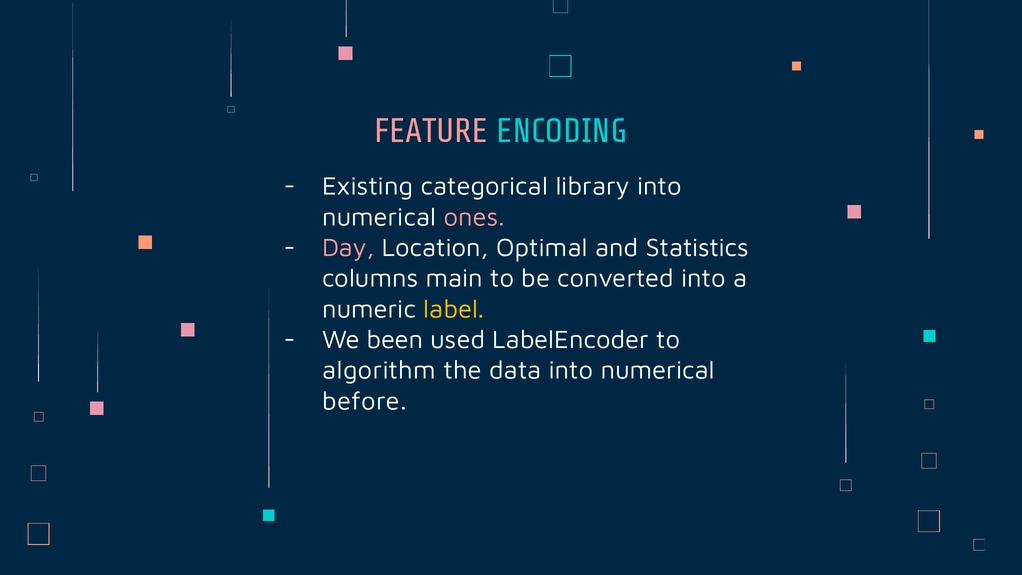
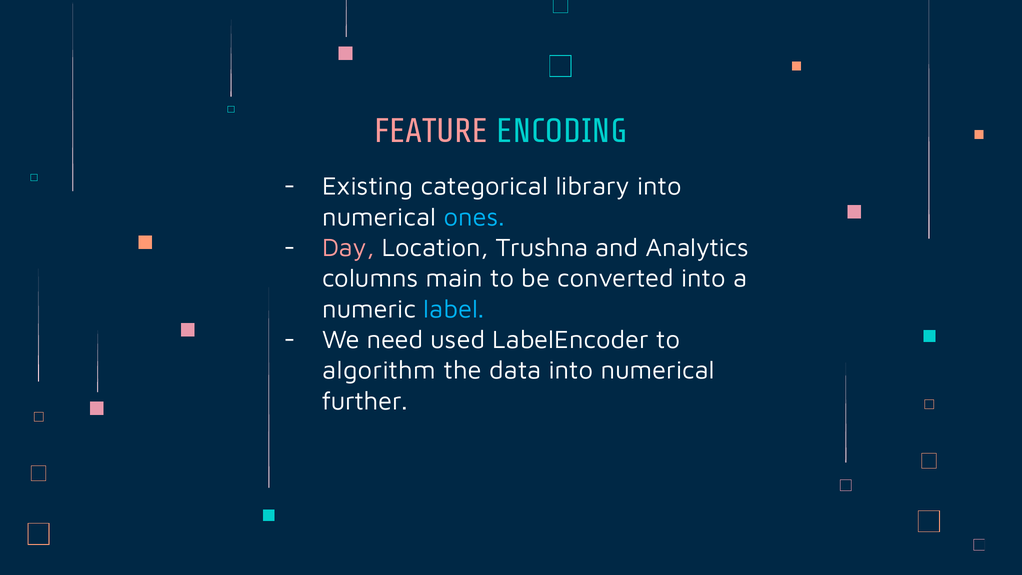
ones colour: pink -> light blue (474, 217)
Optimal: Optimal -> Trushna (542, 248)
Statistics: Statistics -> Analytics (697, 248)
label colour: yellow -> light blue (454, 309)
been: been -> need (395, 340)
before: before -> further (365, 401)
